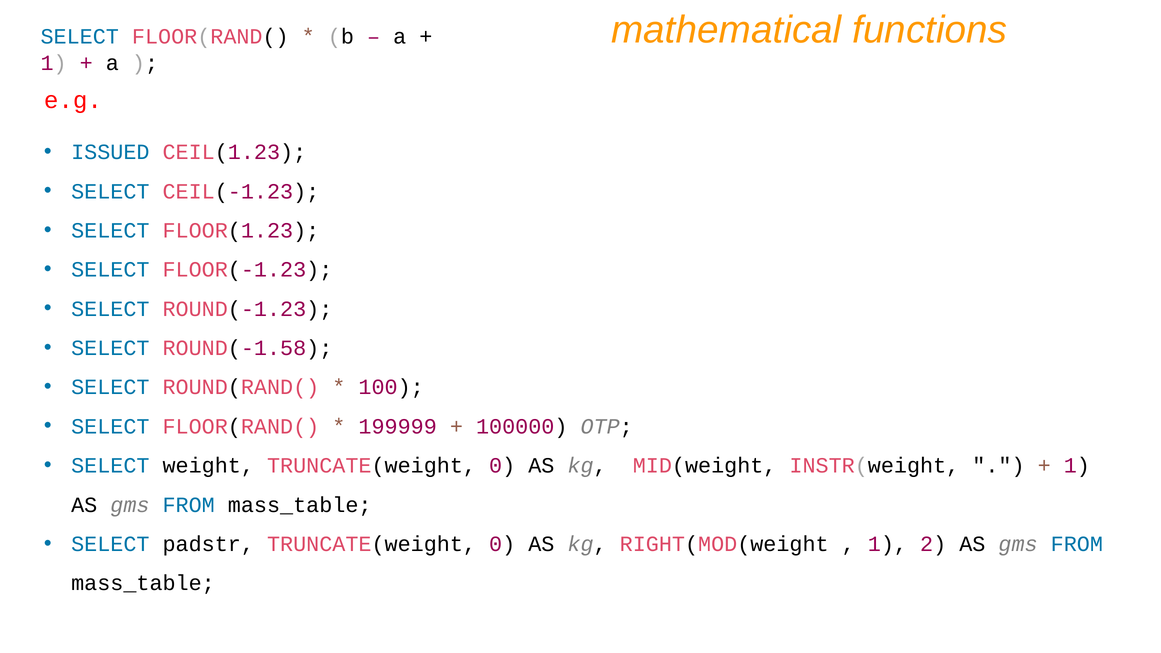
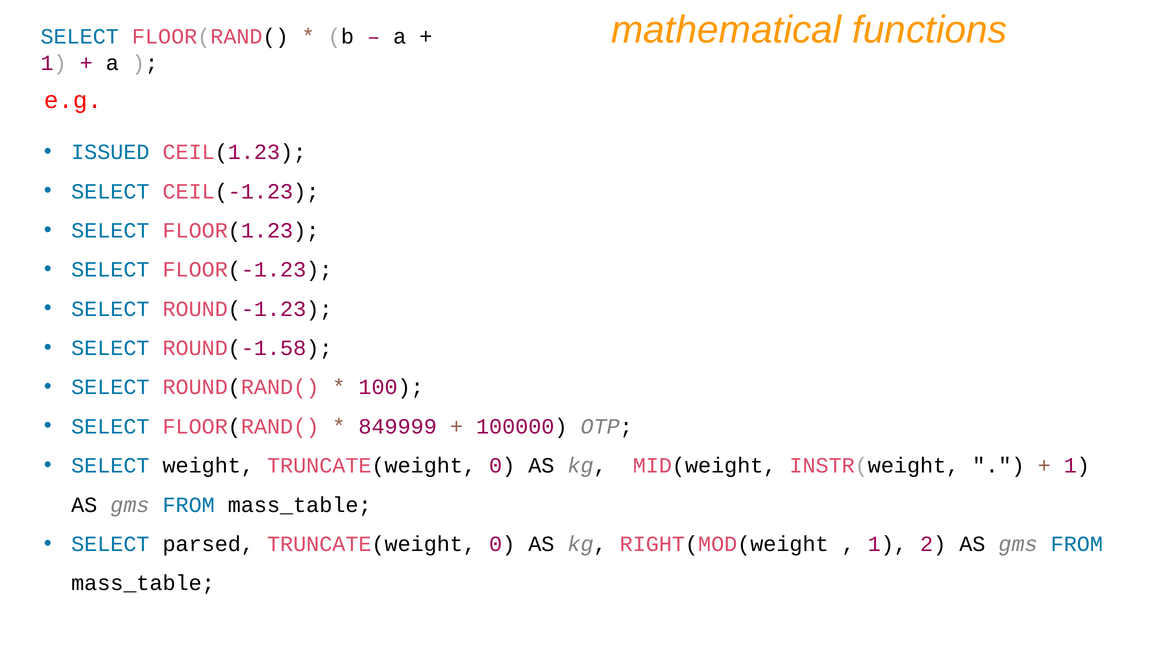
199999: 199999 -> 849999 (398, 427)
padstr: padstr -> parsed (208, 544)
